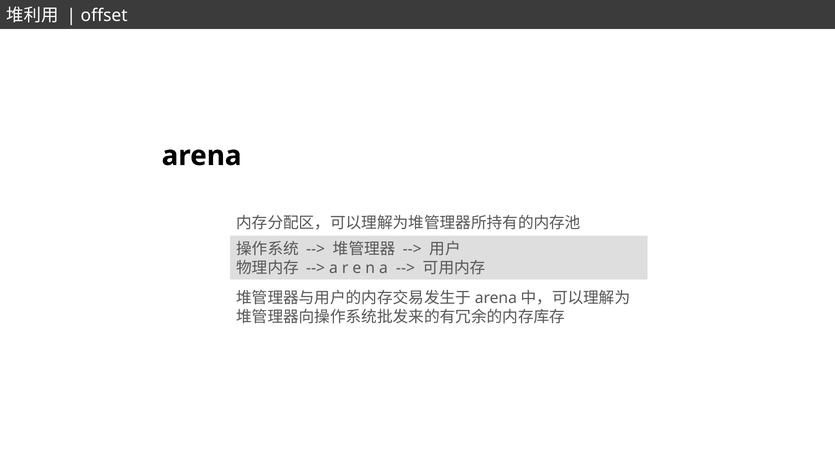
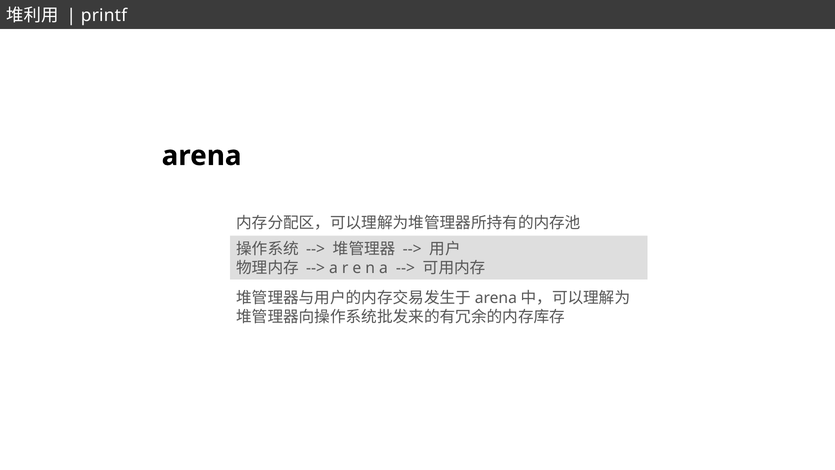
offset: offset -> printf (104, 15)
